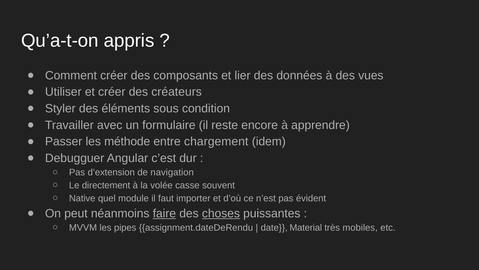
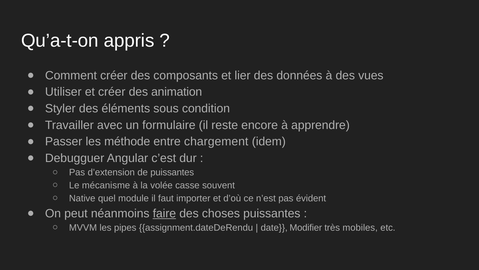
créateurs: créateurs -> animation (177, 92)
de navigation: navigation -> puissantes (172, 172)
directement: directement -> mécanisme (106, 185)
choses underline: present -> none (221, 213)
Material: Material -> Modifier (306, 227)
